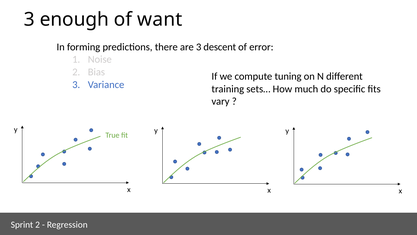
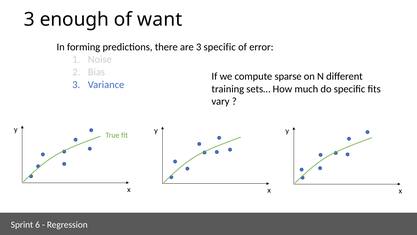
3 descent: descent -> specific (220, 47)
tuning: tuning -> sparse (288, 76)
Sprint 2: 2 -> 6 (38, 225)
